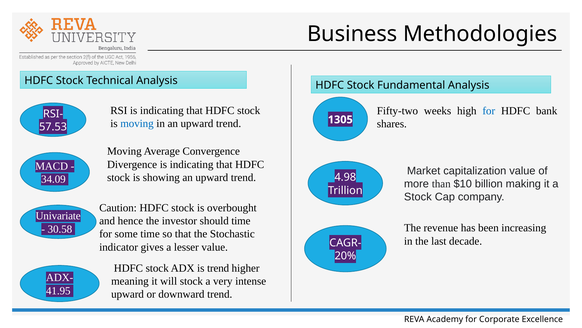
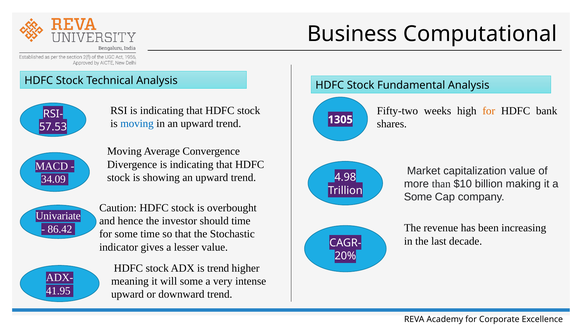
Methodologies: Methodologies -> Computational (480, 34)
for colour: blue -> orange (489, 111)
Stock: Stock -> Some (418, 197)
30.58: 30.58 -> 86.42 (60, 229)
will stock: stock -> some (191, 281)
